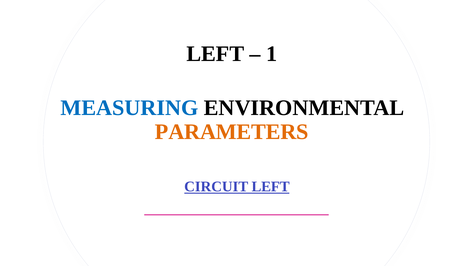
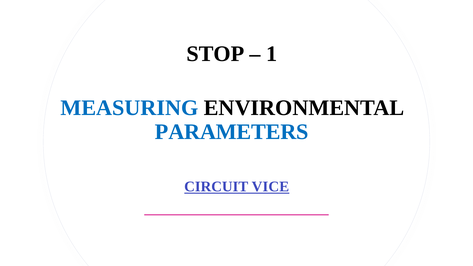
LEFT: LEFT -> STOP (215, 54)
PARAMETERS colour: orange -> blue (232, 132)
CIRCUIT LEFT: LEFT -> VICE (270, 187)
